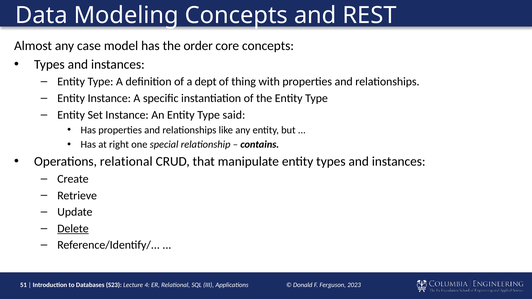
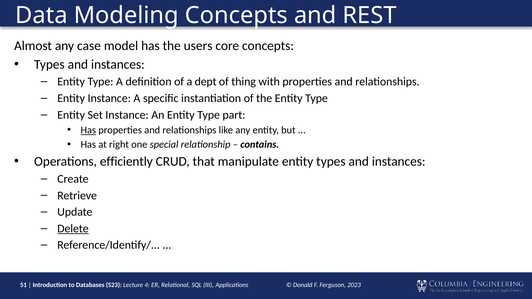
order: order -> users (198, 46)
said: said -> part (234, 115)
Has underline: none -> present (88, 130)
Operations relational: relational -> efficiently (126, 162)
